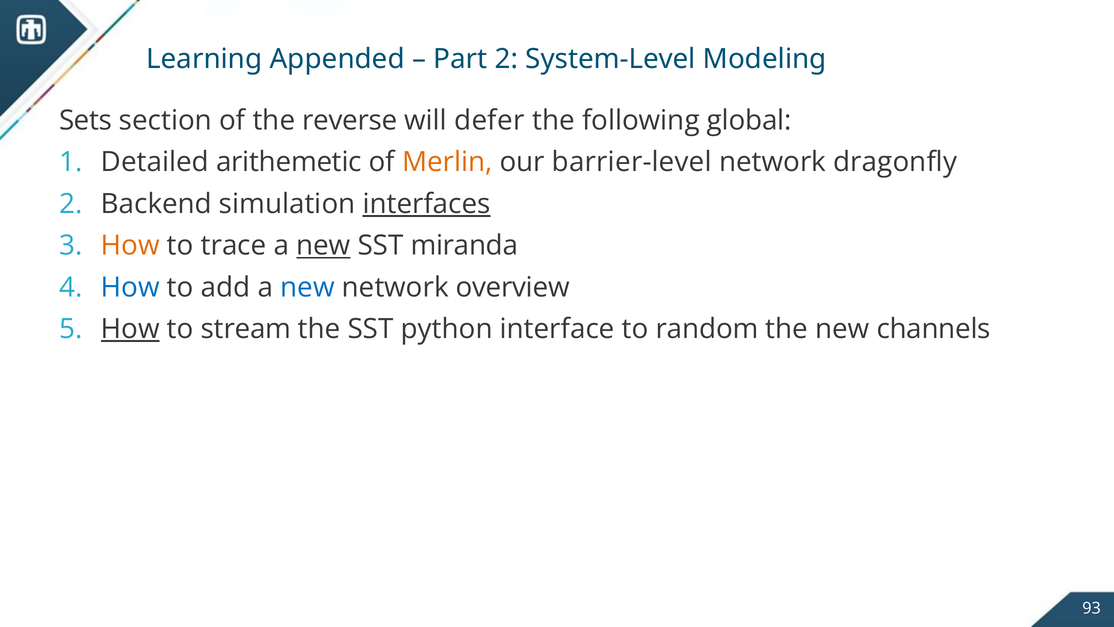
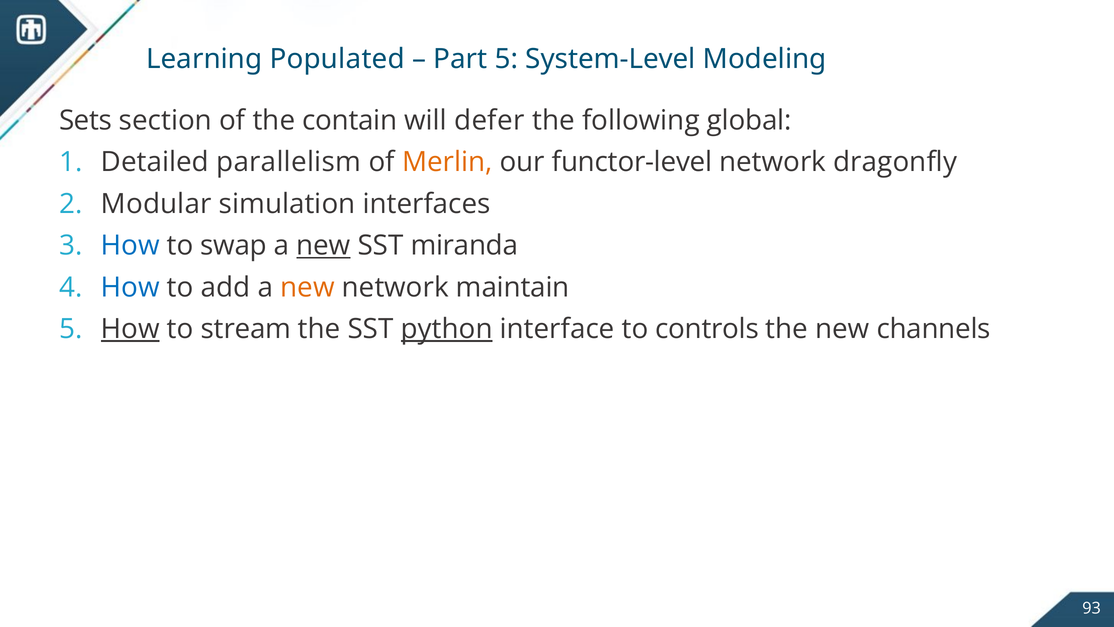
Appended: Appended -> Populated (337, 59)
Part 2: 2 -> 5 (506, 59)
reverse: reverse -> contain (350, 120)
arithemetic: arithemetic -> parallelism (289, 162)
barrier-level: barrier-level -> functor-level (632, 162)
Backend: Backend -> Modular (156, 204)
interfaces underline: present -> none (427, 204)
How colour: orange -> blue (130, 246)
trace: trace -> swap (234, 246)
new colour: blue -> orange (307, 287)
overview: overview -> maintain (513, 287)
python underline: none -> present (447, 329)
random: random -> controls (707, 329)
